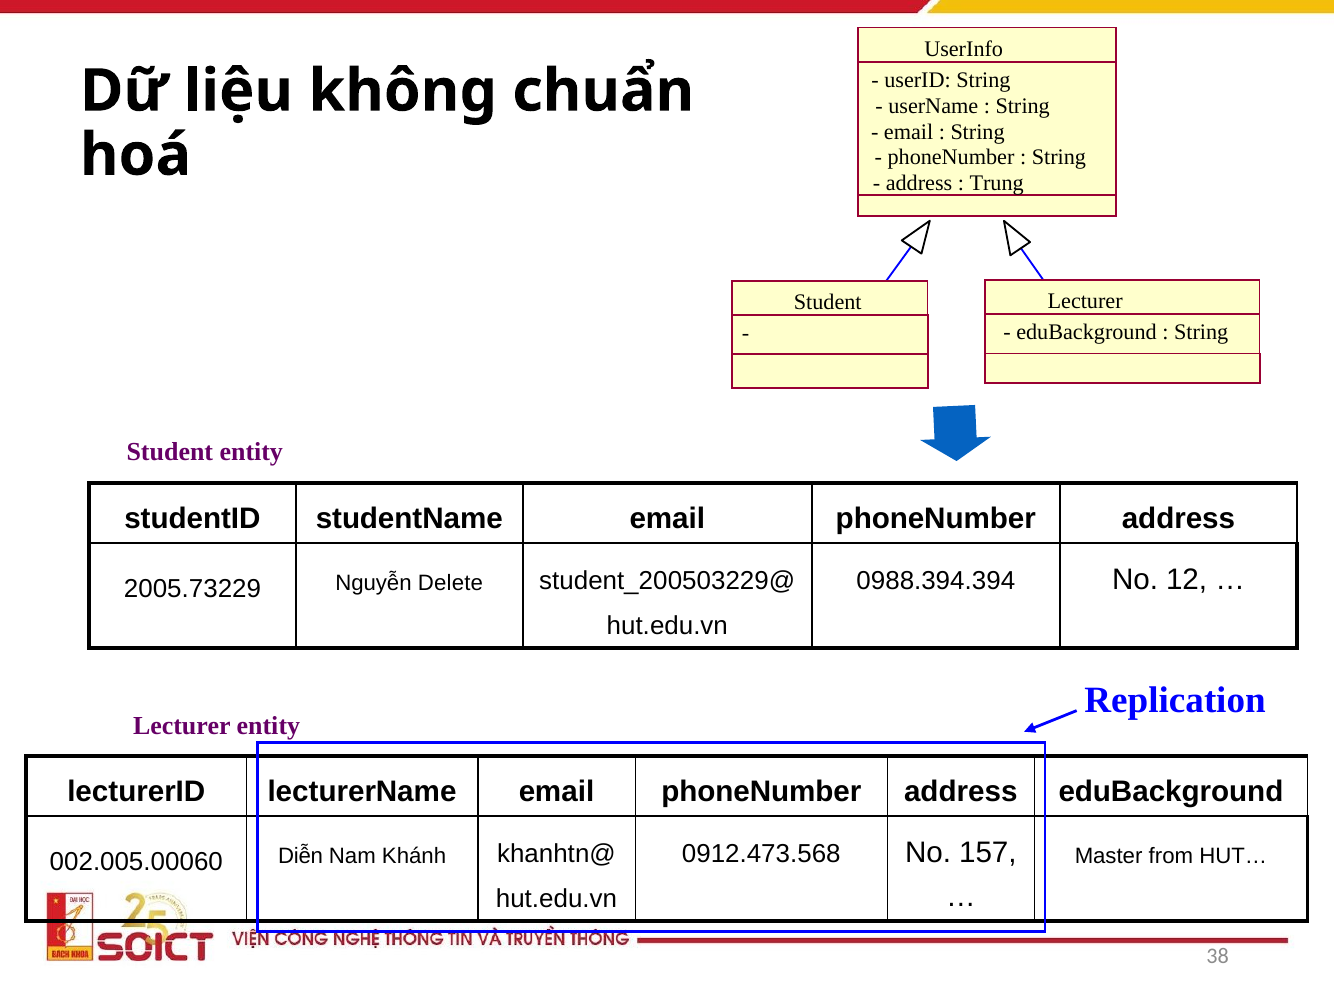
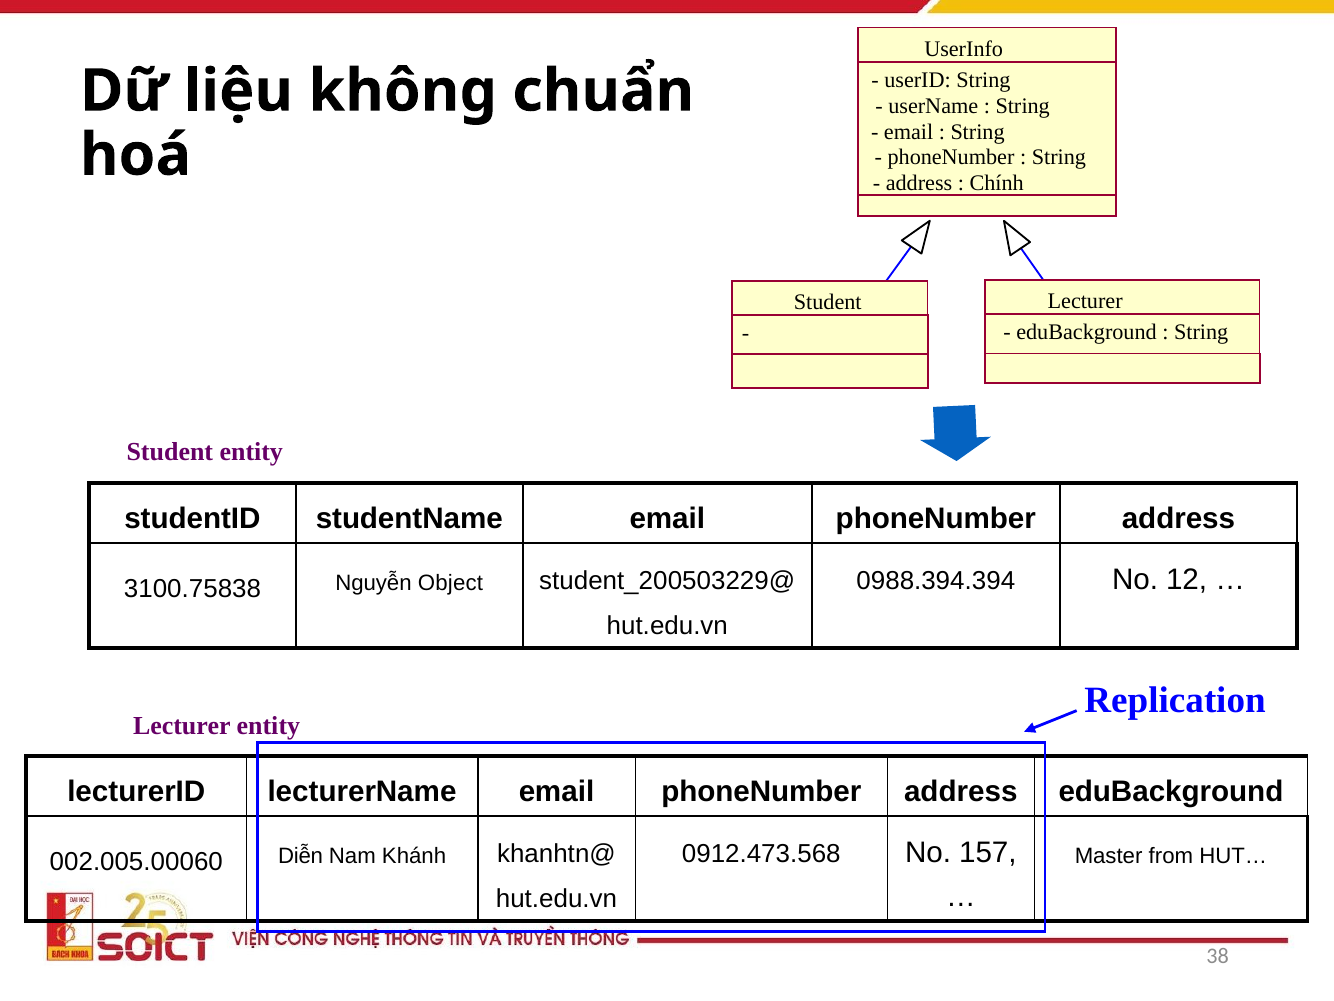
Trung: Trung -> Chính (997, 183)
2005.73229: 2005.73229 -> 3100.75838 (192, 588)
Delete: Delete -> Object (450, 583)
